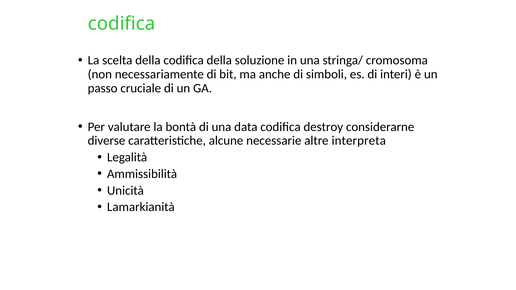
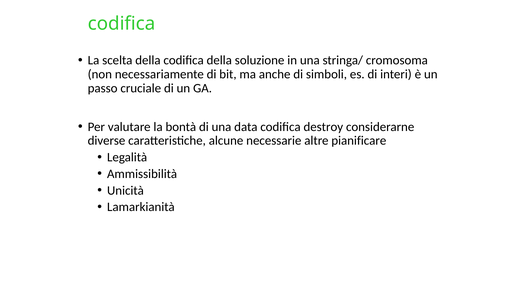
interpreta: interpreta -> pianificare (359, 141)
